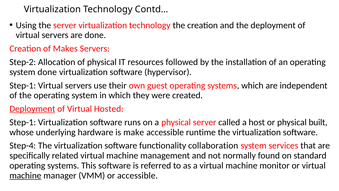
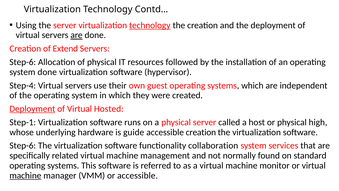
technology underline: none -> present (150, 25)
are underline: none -> present (77, 35)
Makes: Makes -> Extend (65, 49)
Step-2: Step-2 -> Step-6 (23, 62)
Step-1: Step-1 -> Step-4 (23, 85)
built: built -> high (318, 122)
make: make -> guide (134, 132)
accessible runtime: runtime -> creation (201, 132)
Step-4: Step-4 -> Step-6 (23, 145)
